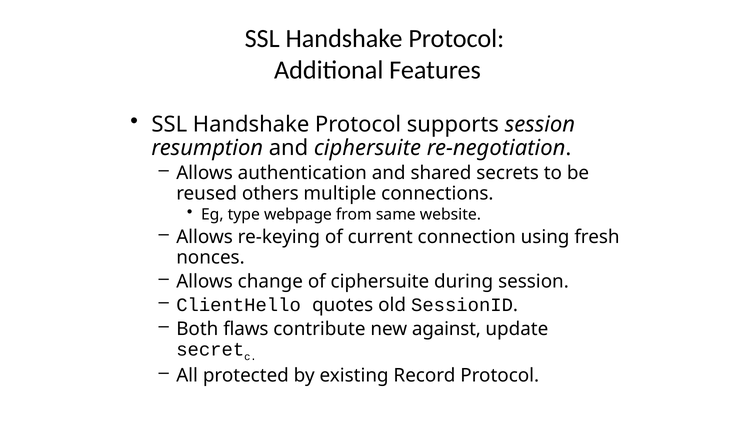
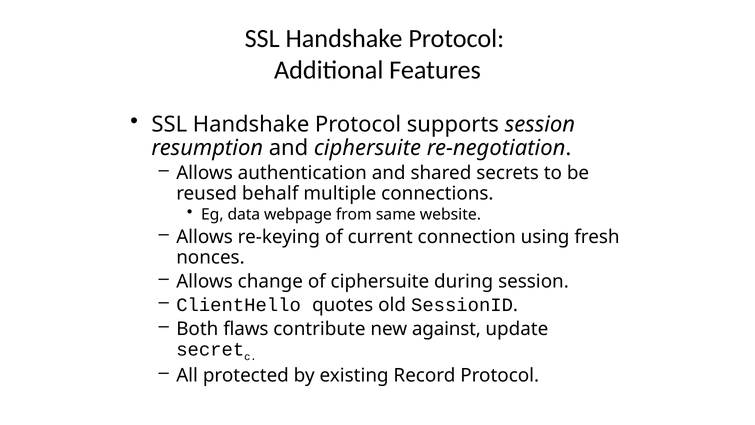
others: others -> behalf (270, 193)
type: type -> data (244, 215)
